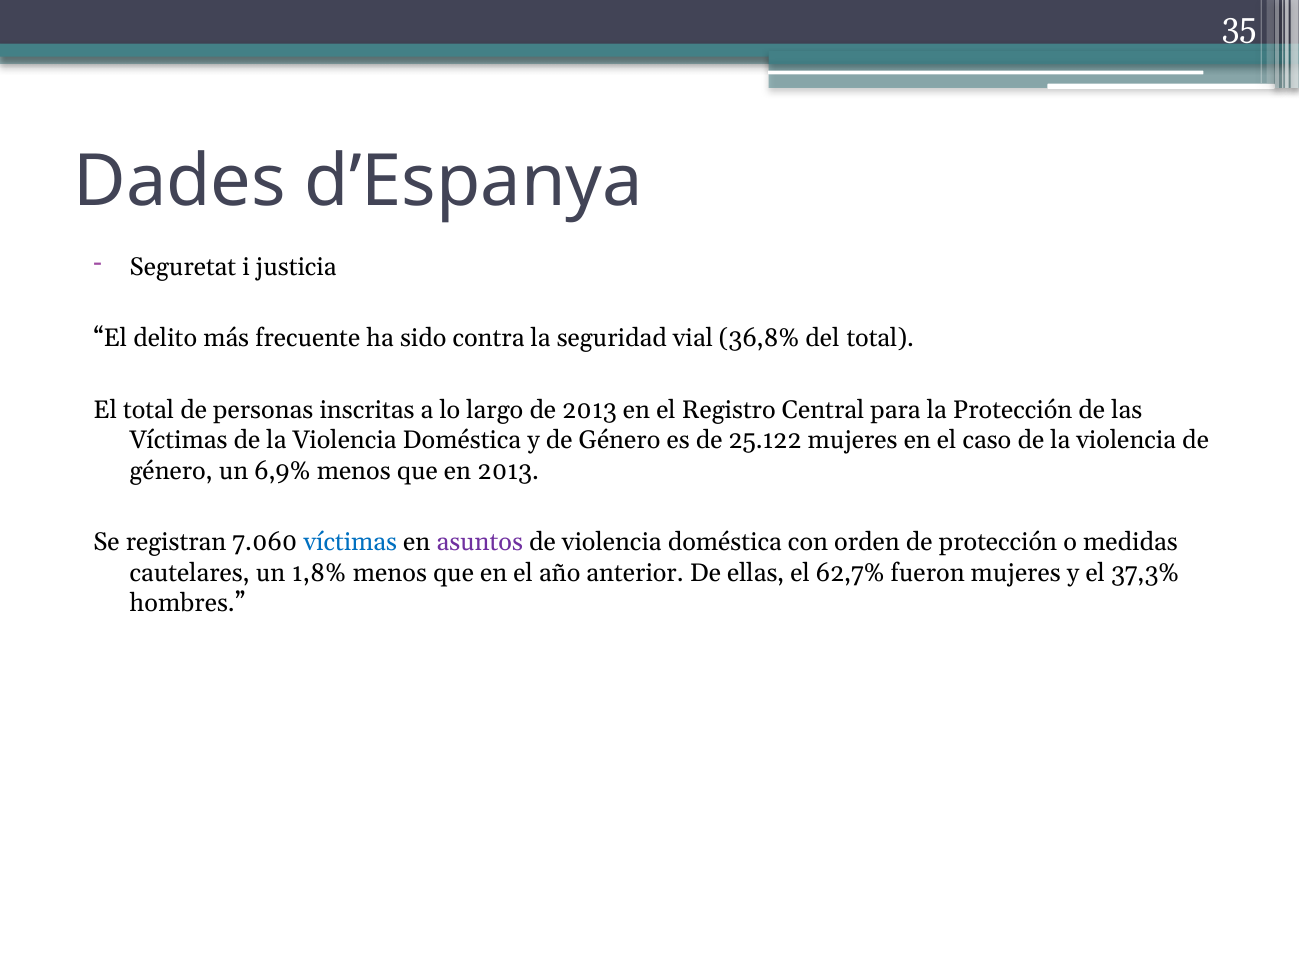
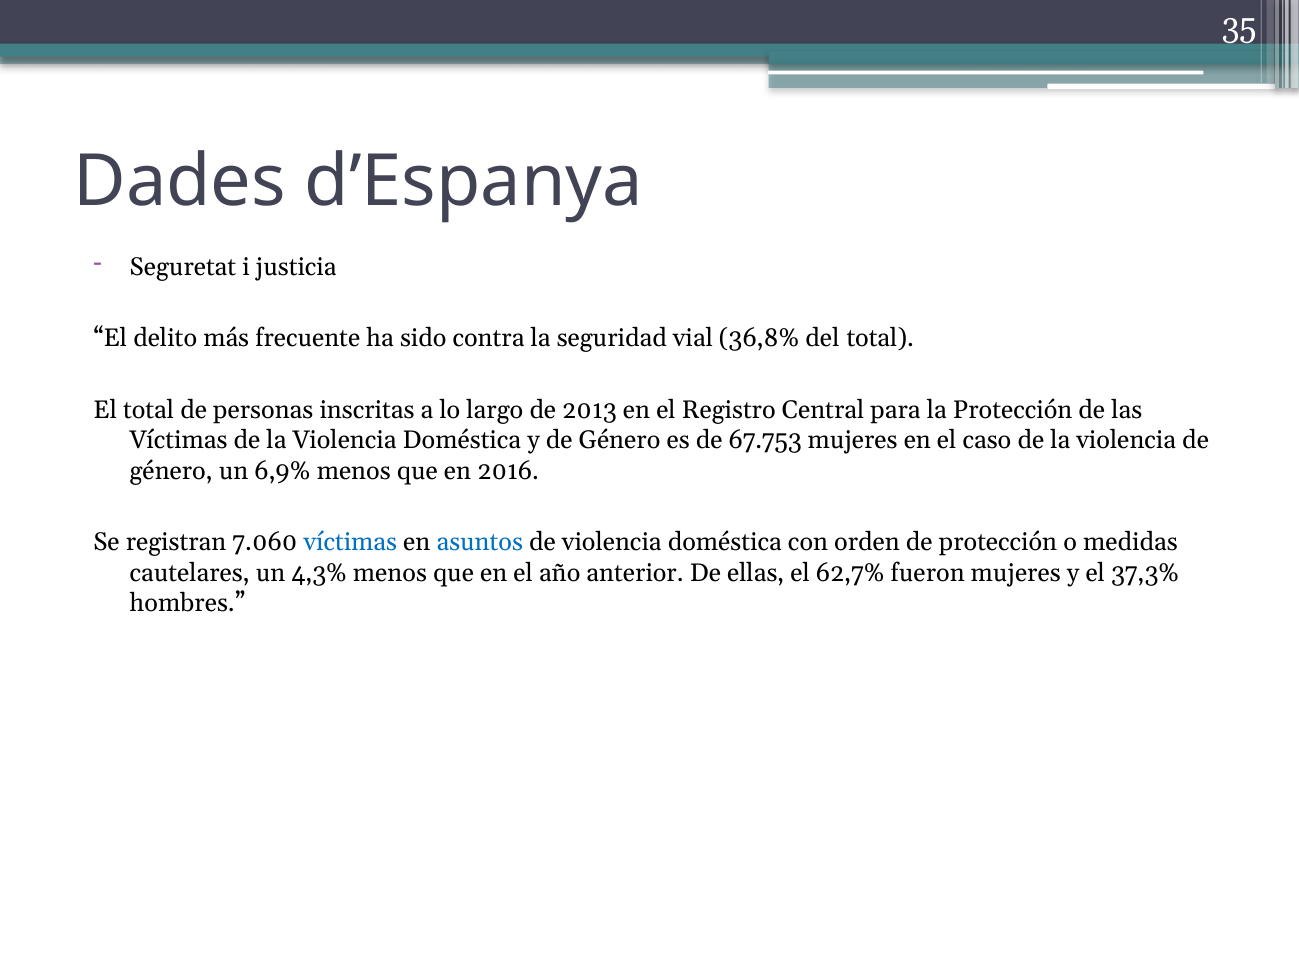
25.122: 25.122 -> 67.753 (765, 440)
en 2013: 2013 -> 2016 (508, 471)
asuntos colour: purple -> blue (480, 542)
1,8%: 1,8% -> 4,3% (319, 573)
